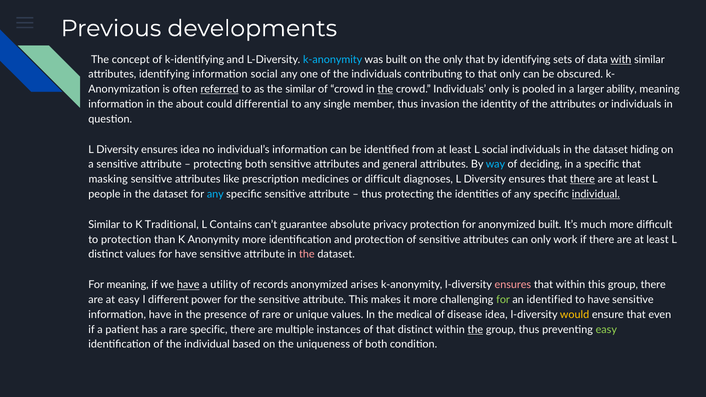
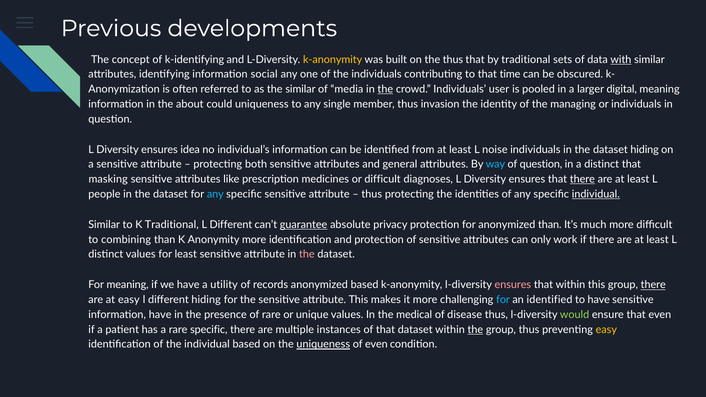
k-anonymity colour: light blue -> yellow (333, 60)
the only: only -> thus (453, 60)
by identifying: identifying -> traditional (526, 60)
that only: only -> time (510, 74)
referred underline: present -> none (220, 89)
of crowd: crowd -> media (347, 89)
Individuals only: only -> user (499, 89)
ability: ability -> digital (622, 89)
could differential: differential -> uniqueness (262, 104)
the attributes: attributes -> managing (573, 104)
L social: social -> noise (495, 150)
of deciding: deciding -> question (541, 164)
a specific: specific -> distinct (602, 164)
Contains: Contains -> Different (231, 225)
guarantee underline: none -> present (304, 225)
anonymized built: built -> than (550, 225)
to protection: protection -> combining (126, 240)
for have: have -> least (186, 254)
have underline: present -> none (188, 285)
anonymized arises: arises -> based (365, 285)
there underline: none -> present (653, 285)
different power: power -> hiding (206, 300)
for colour: light green -> light blue (503, 300)
disease idea: idea -> thus (496, 315)
would colour: yellow -> light green (575, 315)
that distinct: distinct -> dataset (415, 330)
easy colour: light green -> yellow (606, 330)
uniqueness underline: none -> present (323, 345)
of both: both -> even (376, 345)
